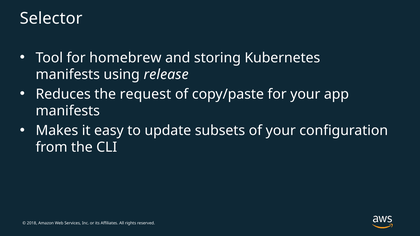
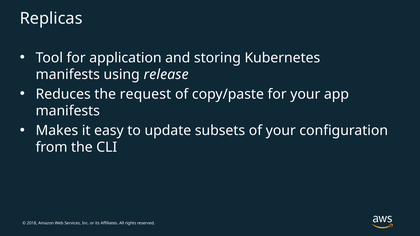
Selector: Selector -> Replicas (51, 18)
homebrew: homebrew -> application (125, 58)
